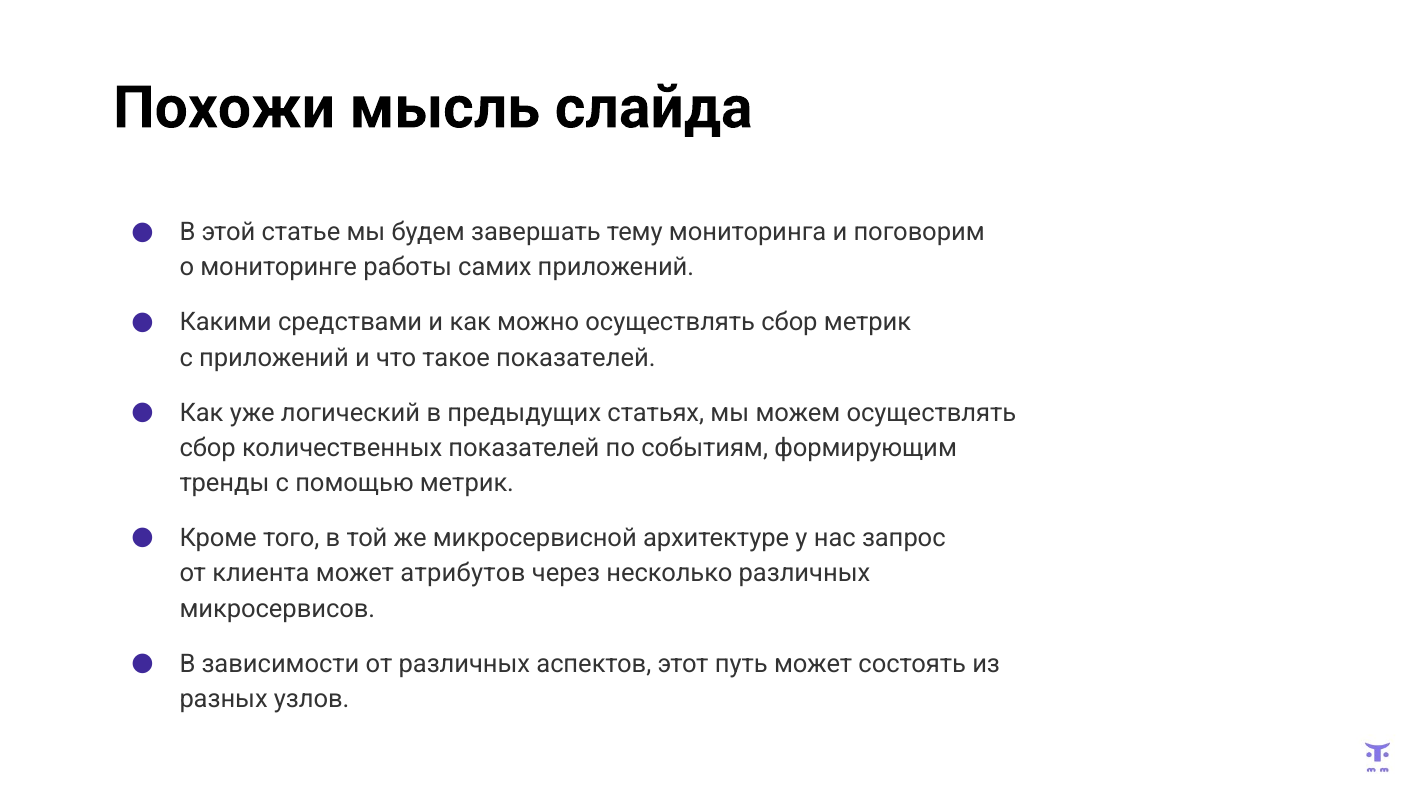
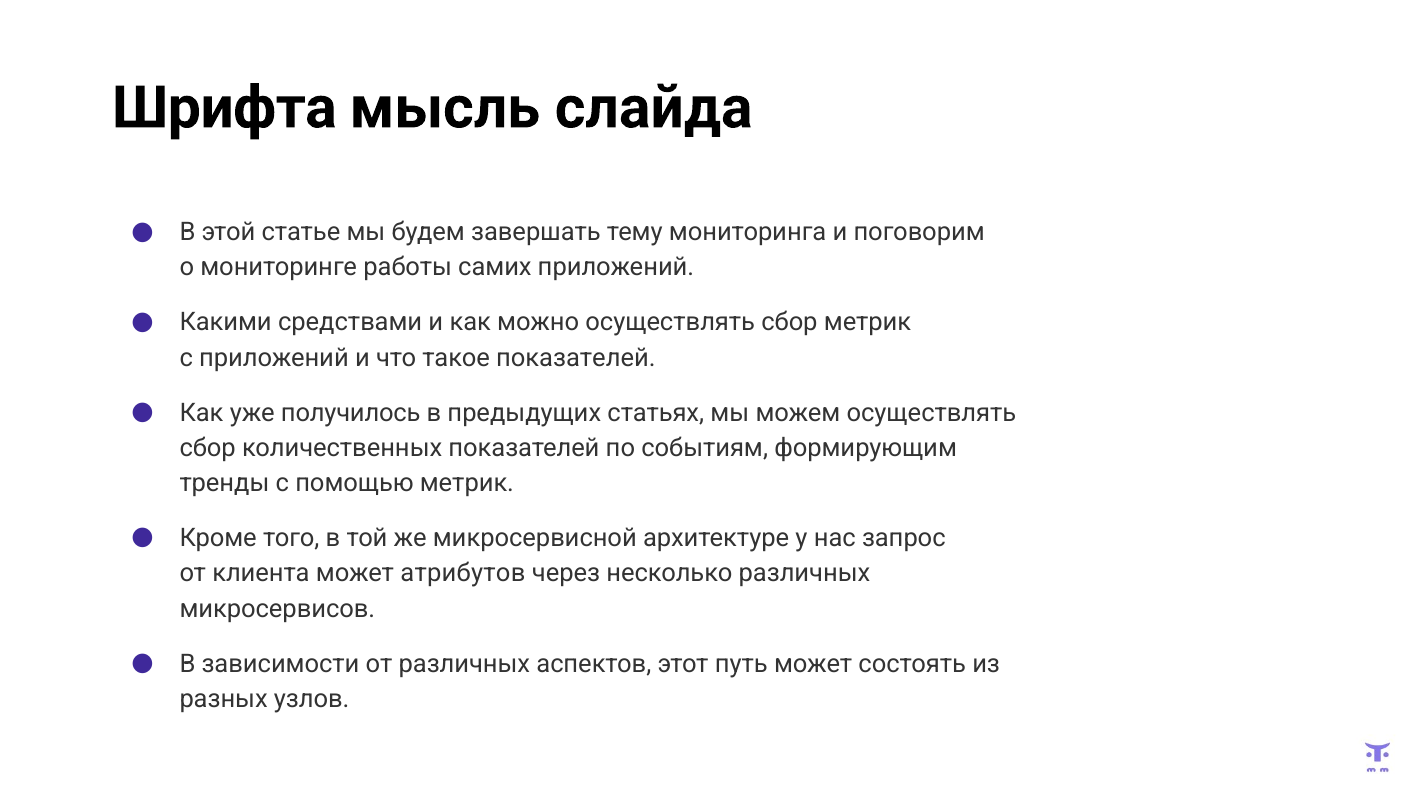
Похожи: Похожи -> Шрифта (224, 108)
логический: логический -> получилось (351, 413)
